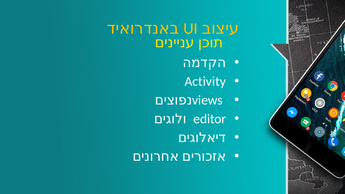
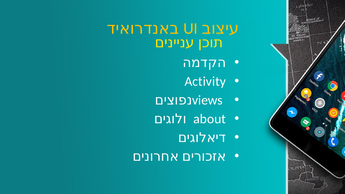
editor: editor -> about (210, 119)
